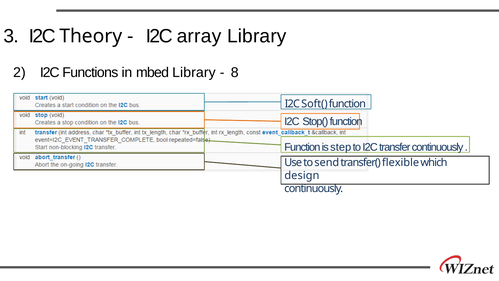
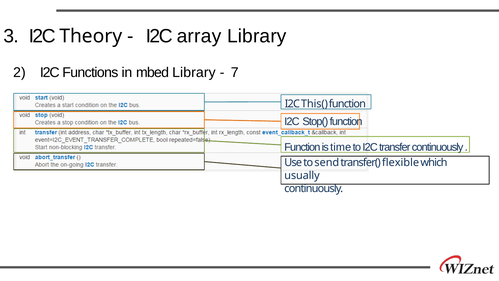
8: 8 -> 7 (235, 72)
Soft(: Soft( -> This( (314, 104)
step: step -> time (341, 147)
design: design -> usually (302, 175)
